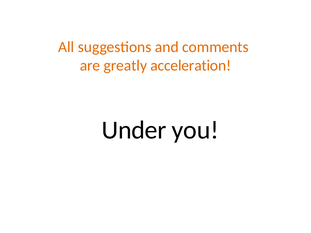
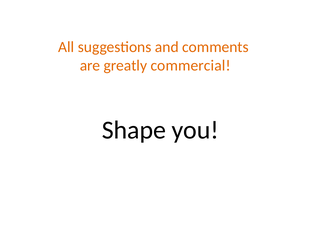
acceleration: acceleration -> commercial (191, 66)
Under: Under -> Shape (134, 130)
